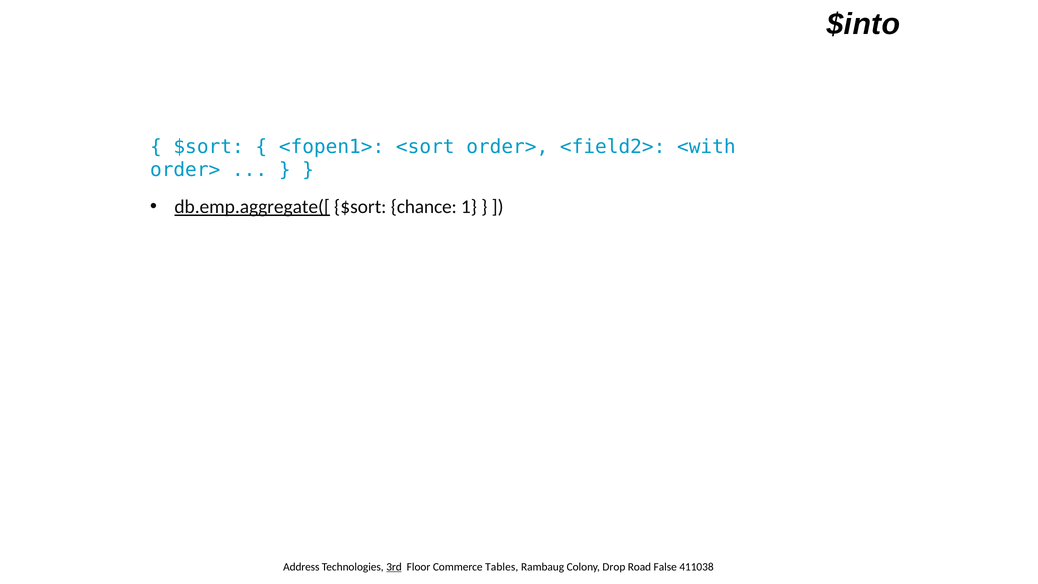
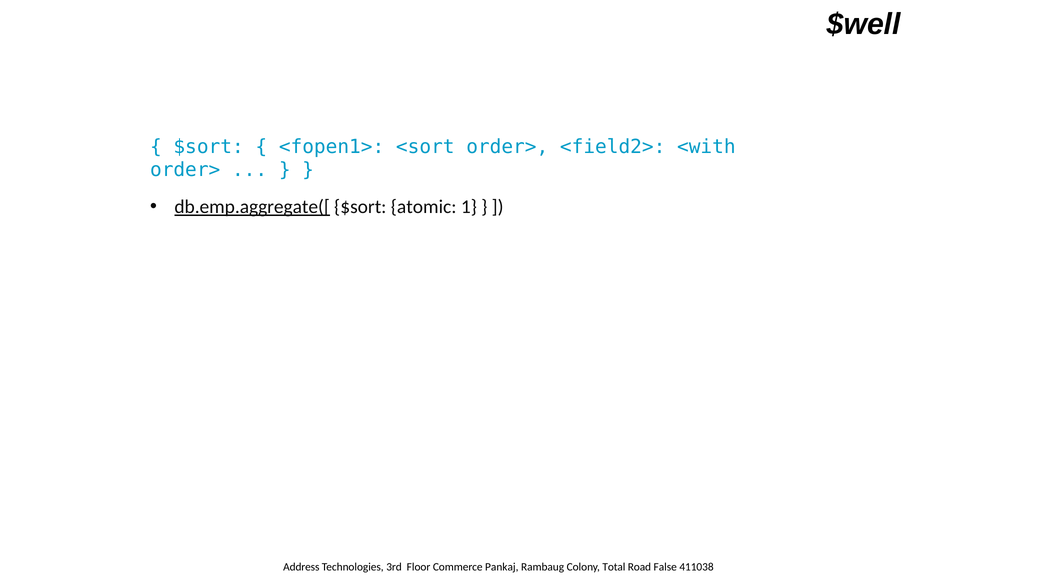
$into: $into -> $well (864, 24)
chance: chance -> atomic (424, 207)
3rd underline: present -> none (394, 567)
Tables: Tables -> Pankaj (502, 567)
Drop: Drop -> Total (614, 567)
